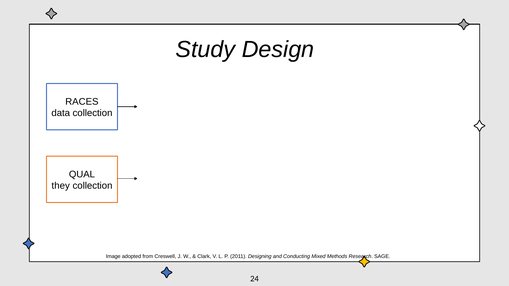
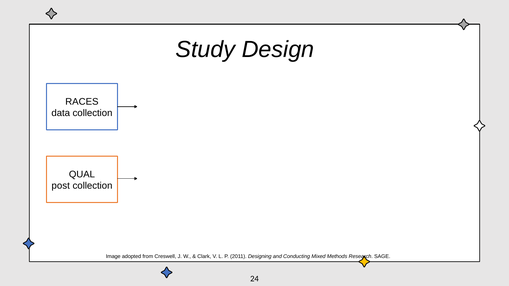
they: they -> post (61, 186)
